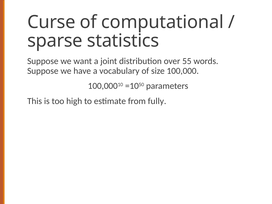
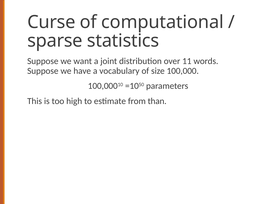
55: 55 -> 11 (187, 61)
fully: fully -> than (157, 101)
